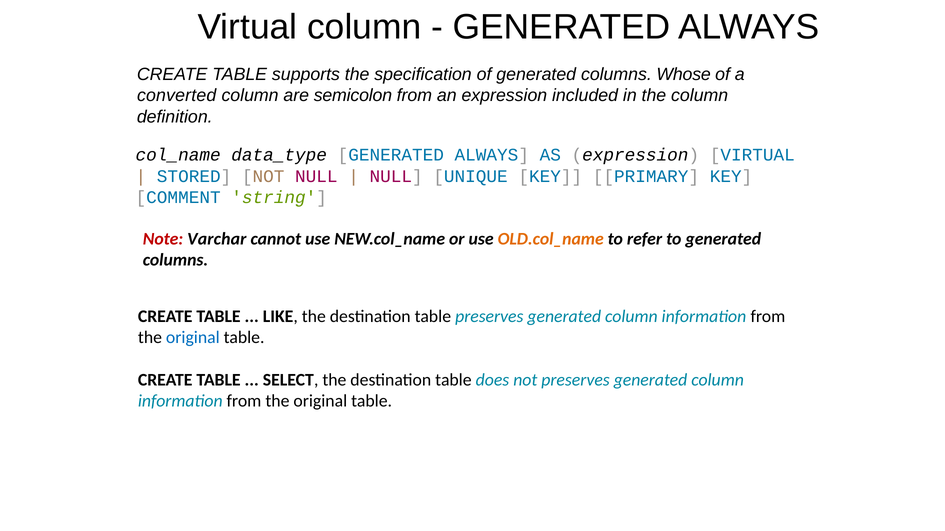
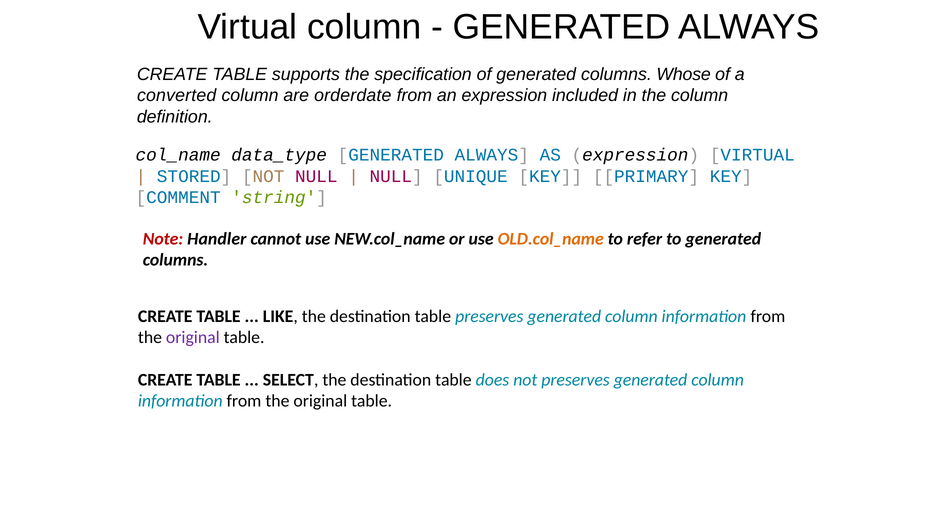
semicolon: semicolon -> orderdate (353, 96)
Varchar: Varchar -> Handler (217, 239)
original colour: blue -> purple (193, 338)
